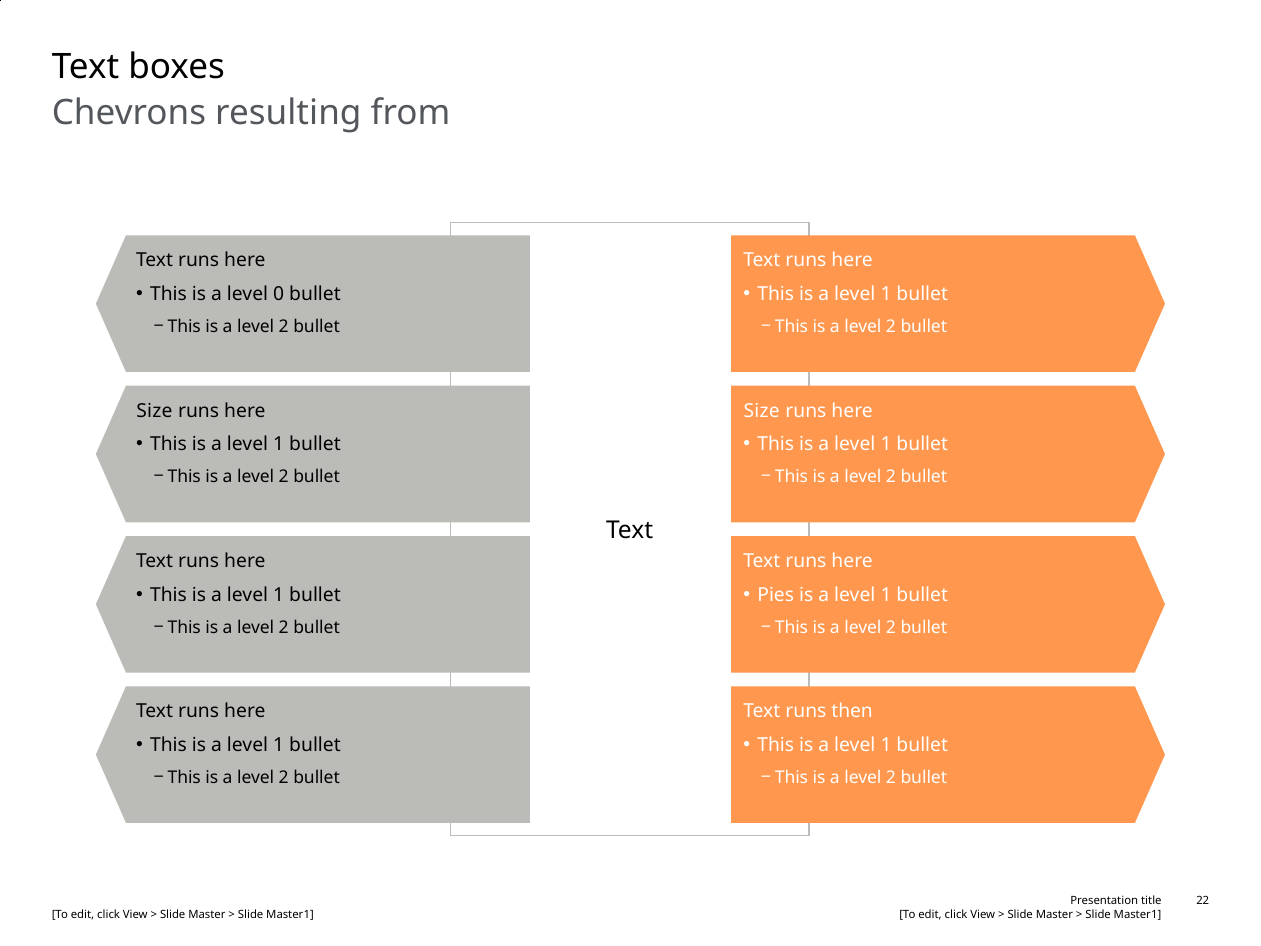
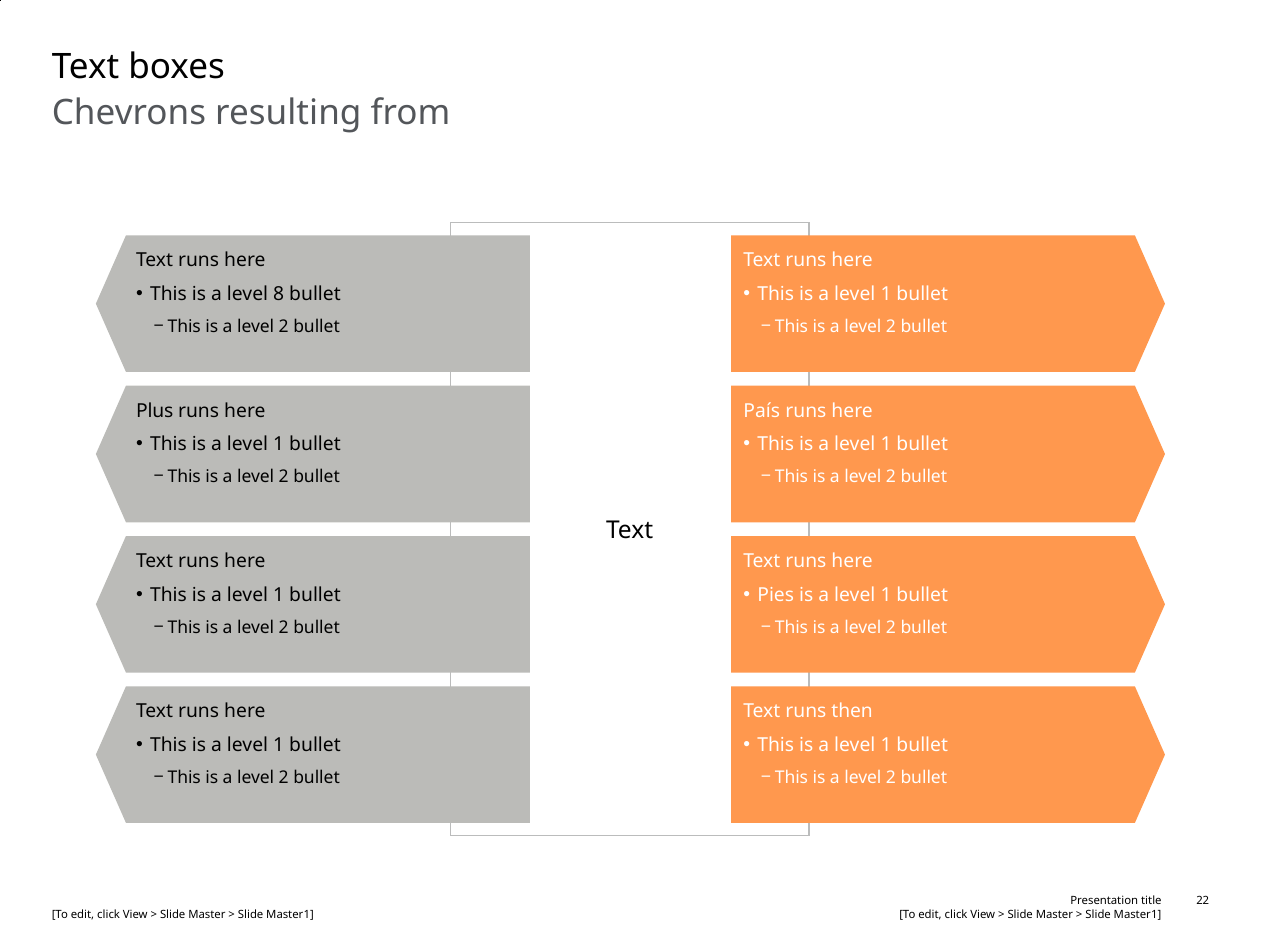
0: 0 -> 8 (279, 294)
Size: Size -> Plus (155, 411)
Size: Size -> País (762, 411)
